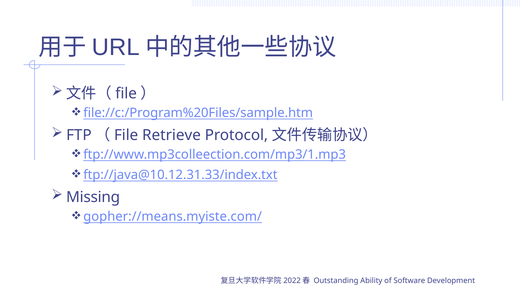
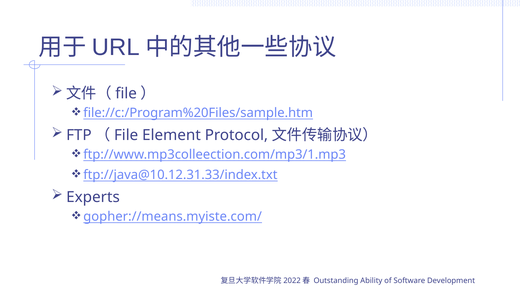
Retrieve: Retrieve -> Element (171, 135)
Missing: Missing -> Experts (93, 197)
